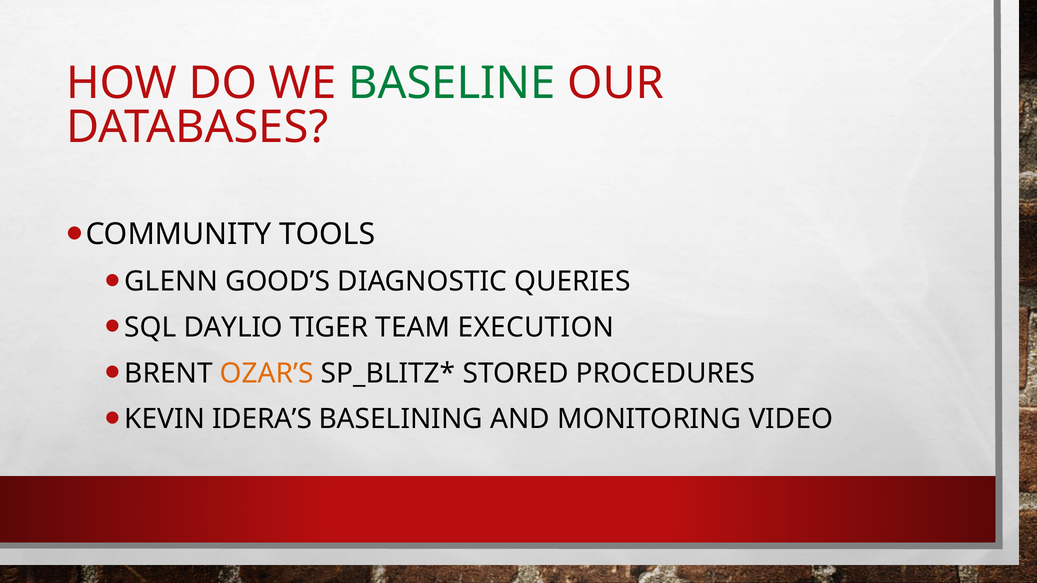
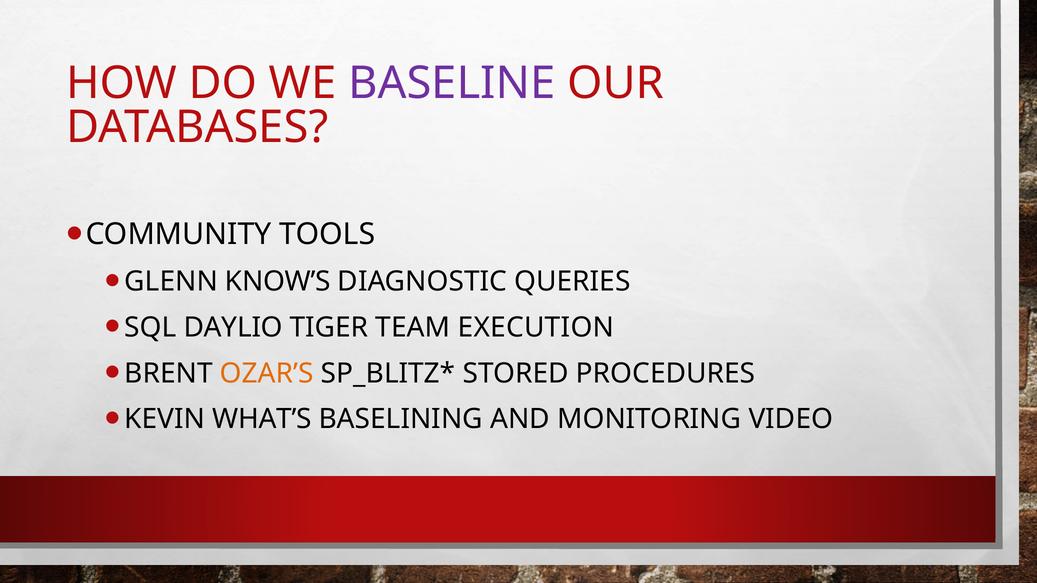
BASELINE colour: green -> purple (452, 83)
GOOD’S: GOOD’S -> KNOW’S (278, 282)
IDERA’S: IDERA’S -> WHAT’S (262, 419)
